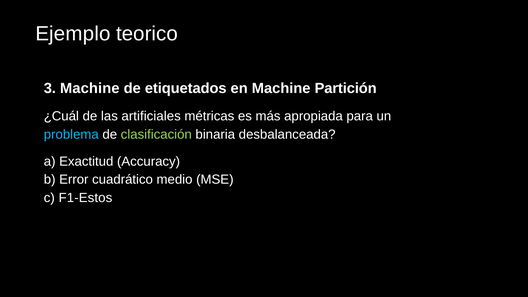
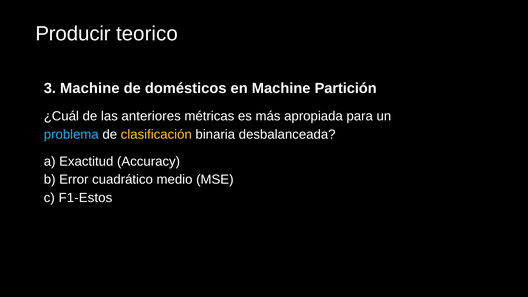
Ejemplo: Ejemplo -> Producir (73, 34)
etiquetados: etiquetados -> domésticos (186, 88)
artificiales: artificiales -> anteriores (151, 116)
clasificación colour: light green -> yellow (156, 134)
